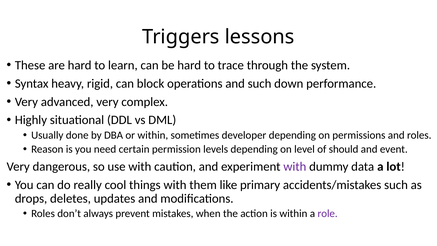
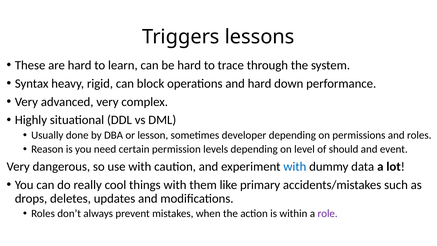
and such: such -> hard (260, 83)
or within: within -> lesson (153, 135)
with colour: purple -> blue (295, 166)
